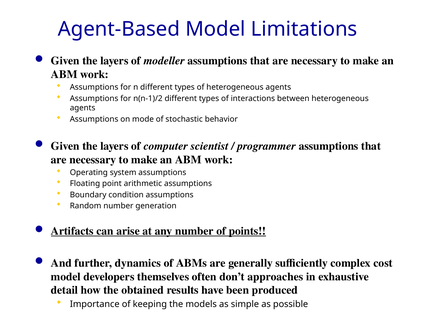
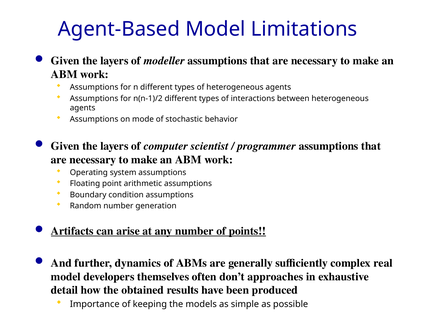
cost: cost -> real (383, 263)
